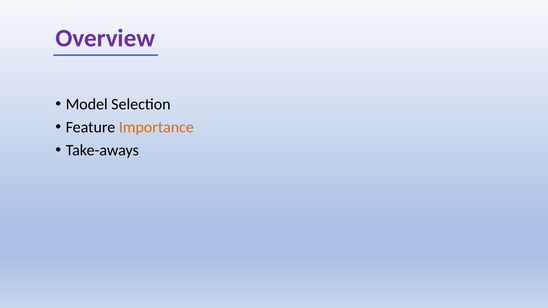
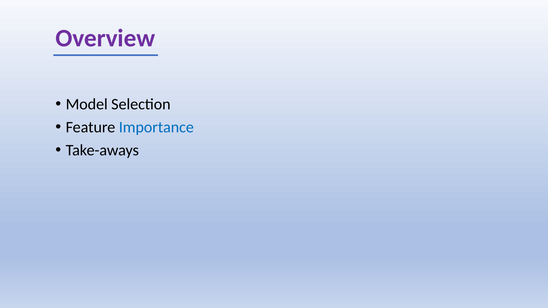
Importance colour: orange -> blue (156, 127)
